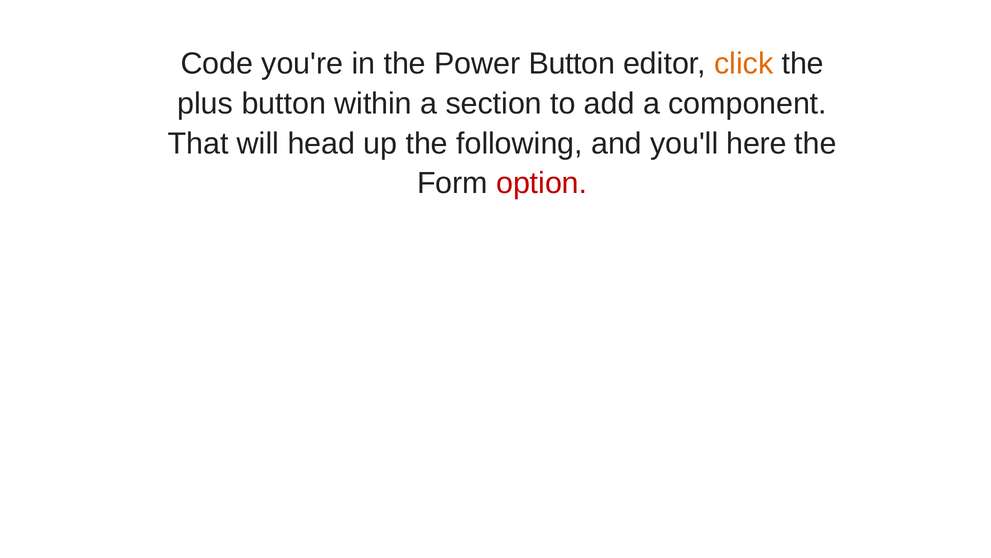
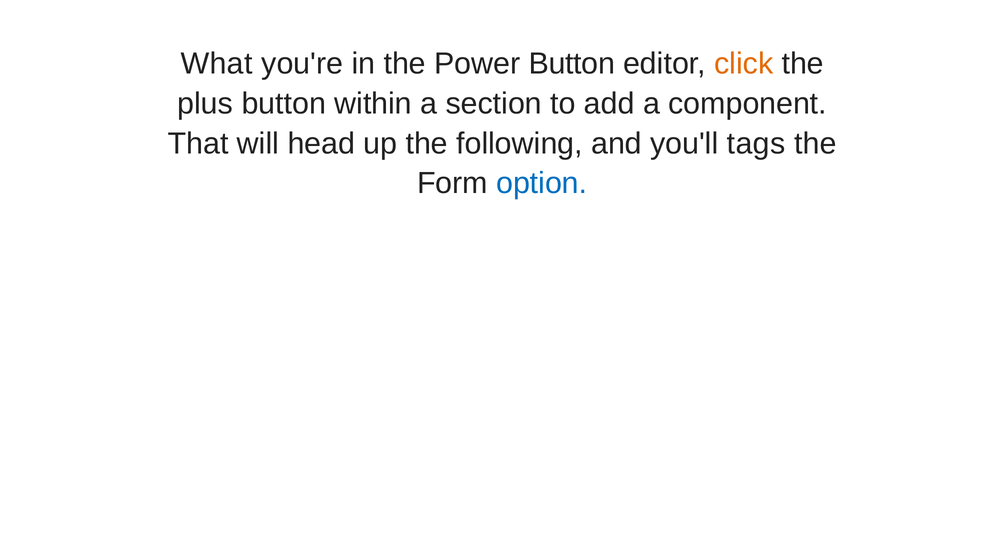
Code: Code -> What (217, 64)
here: here -> tags (756, 143)
option colour: red -> blue (542, 183)
